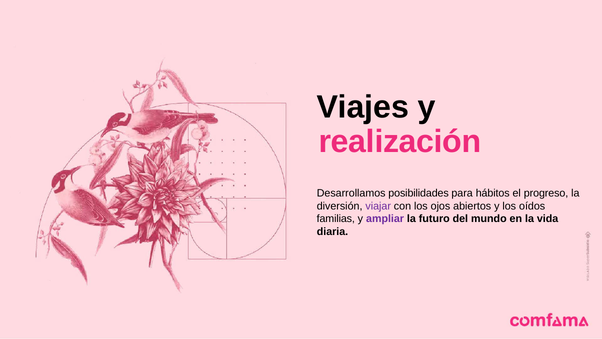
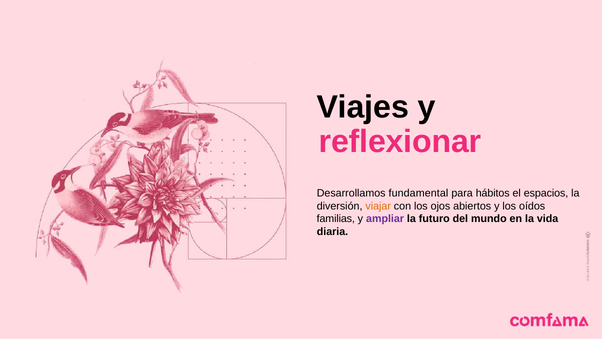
realización: realización -> reflexionar (400, 141)
posibilidades: posibilidades -> fundamental (418, 193)
progreso: progreso -> espacios (546, 193)
viajar colour: purple -> orange (378, 206)
